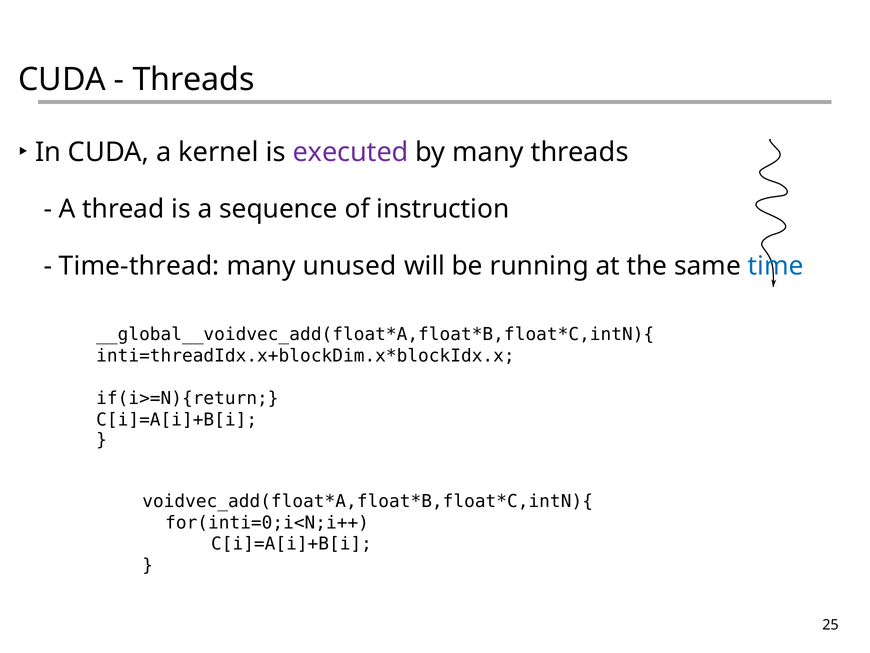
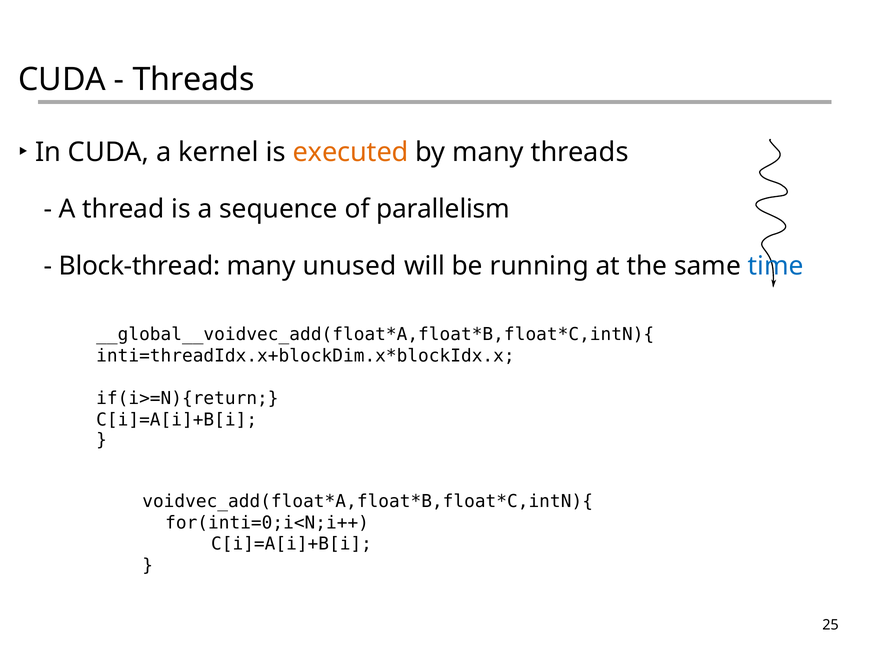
executed colour: purple -> orange (351, 152)
instruction: instruction -> parallelism (443, 209)
Time-thread: Time-thread -> Block-thread (139, 266)
